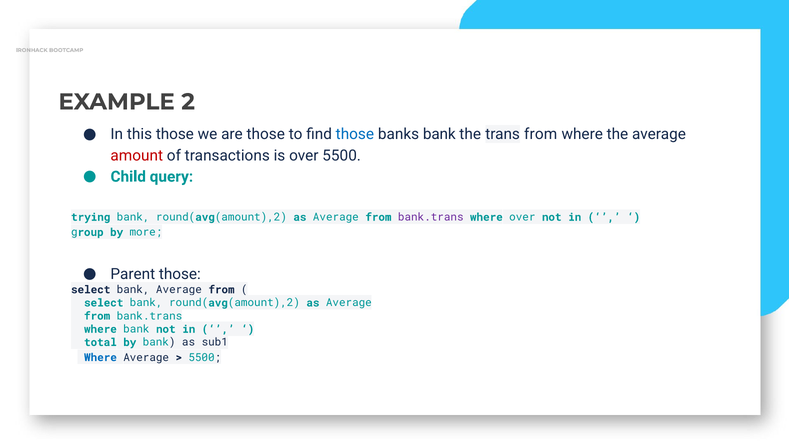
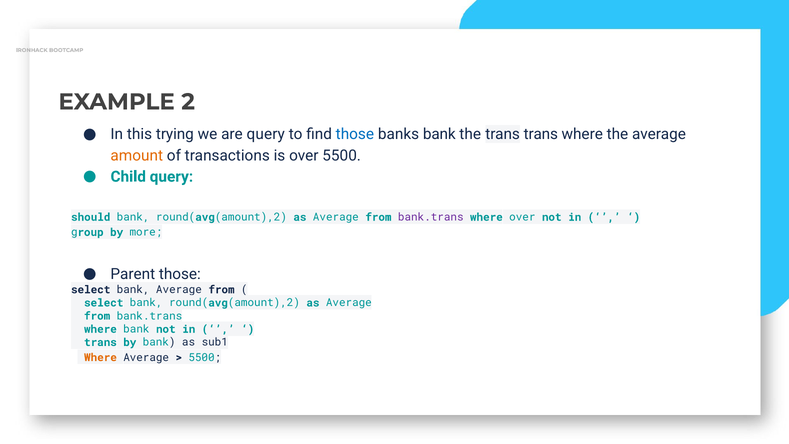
this those: those -> trying (175, 134)
are those: those -> query (266, 134)
trans from: from -> trans (541, 134)
amount colour: red -> orange (137, 155)
trying: trying -> should (91, 217)
total: total -> trans (100, 342)
Where colour: blue -> orange (100, 357)
